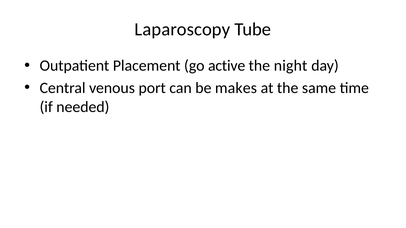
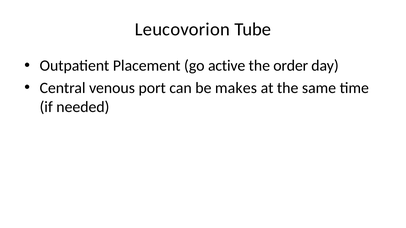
Laparoscopy: Laparoscopy -> Leucovorion (182, 29)
night: night -> order (291, 66)
